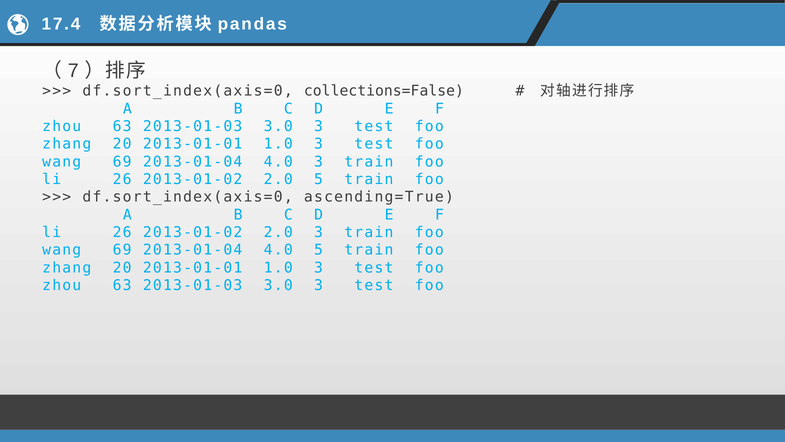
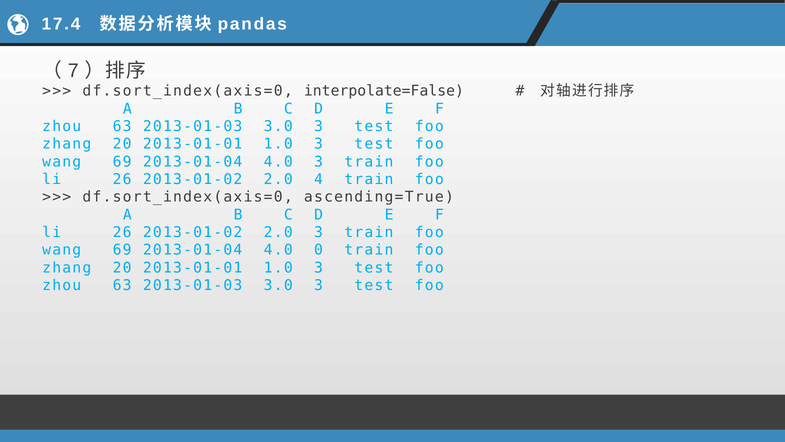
collections=False: collections=False -> interpolate=False (384, 91)
2.0 5: 5 -> 4 (319, 179)
4.0 5: 5 -> 0 (319, 250)
